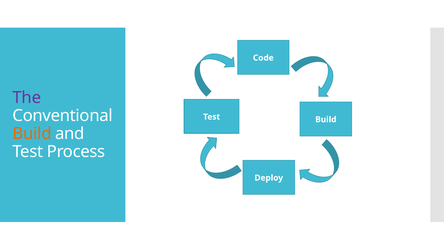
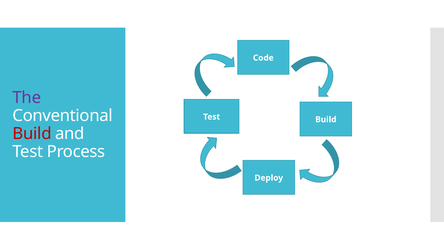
Build colour: orange -> red (32, 134)
